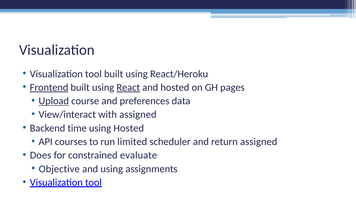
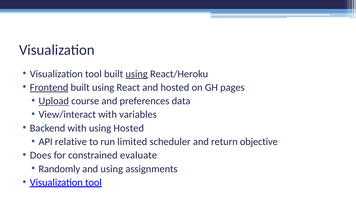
using underline: none -> present (137, 74)
React underline: present -> none (128, 88)
with assigned: assigned -> variables (138, 115)
Backend time: time -> with (77, 128)
courses: courses -> relative (71, 142)
return assigned: assigned -> objective (259, 142)
Objective: Objective -> Randomly (59, 169)
